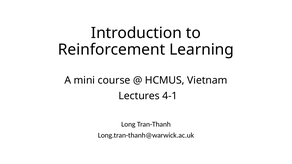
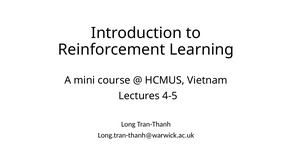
4-1: 4-1 -> 4-5 (170, 96)
